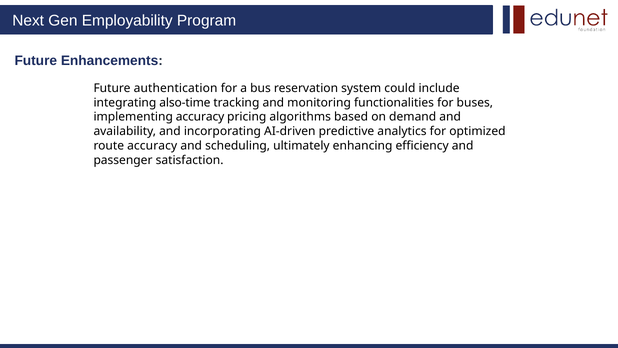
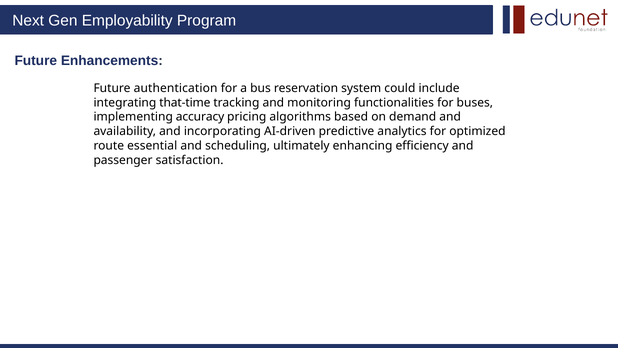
also-time: also-time -> that-time (185, 102)
route accuracy: accuracy -> essential (152, 146)
